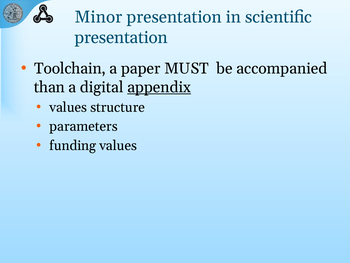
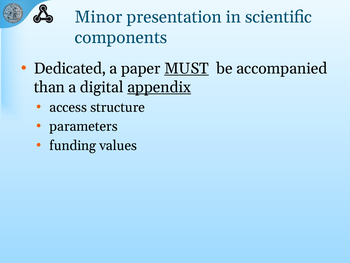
presentation: presentation -> components (121, 38)
Toolchain: Toolchain -> Dedicated (70, 68)
MUST underline: none -> present (187, 68)
values: values -> access (68, 107)
